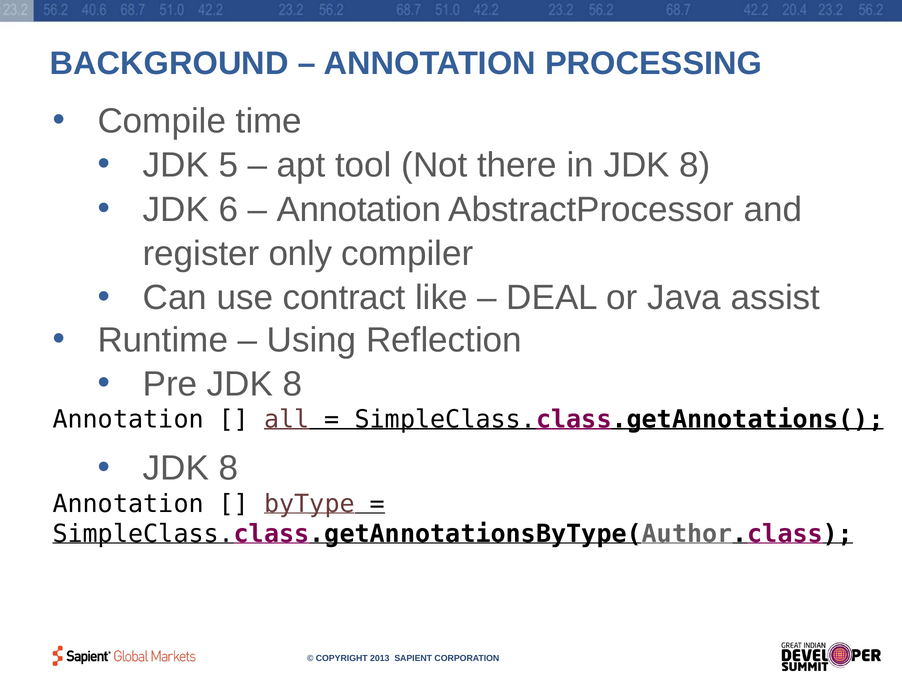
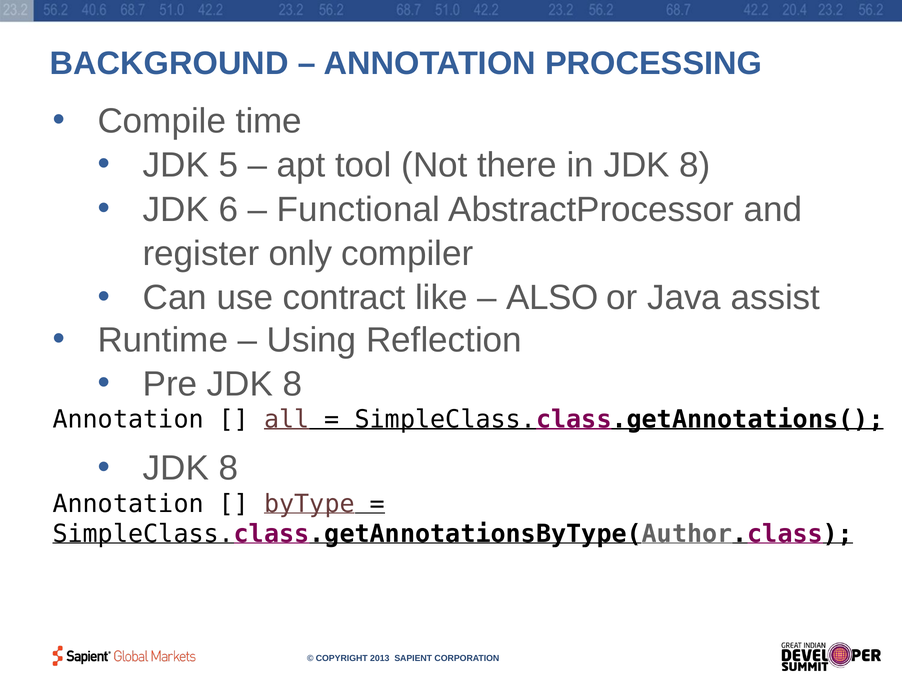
Annotation: Annotation -> Functional (359, 210)
DEAL: DEAL -> ALSO (552, 298)
